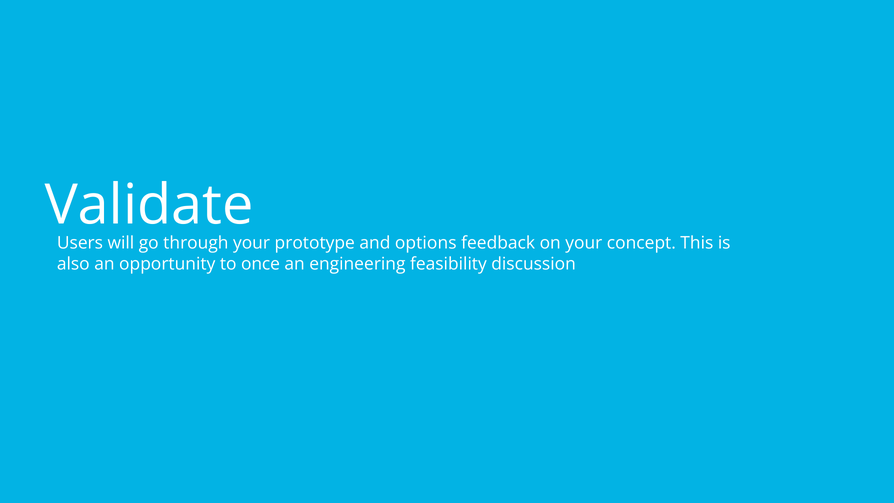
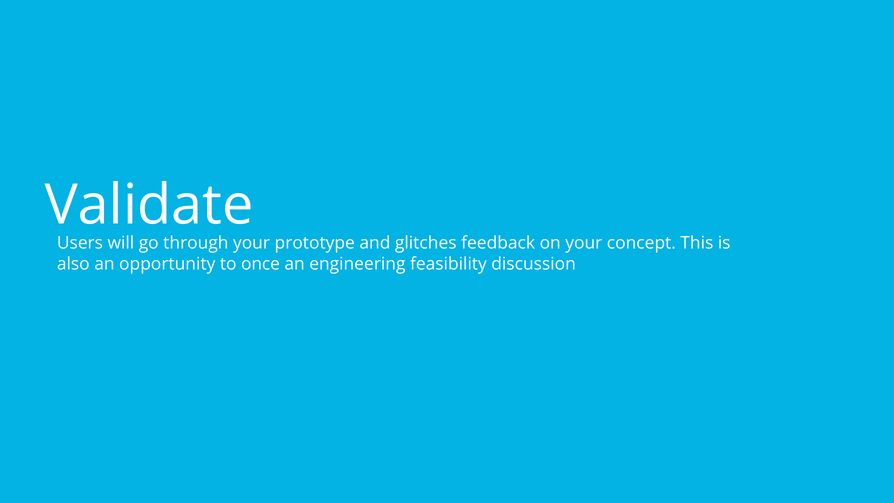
options: options -> glitches (426, 243)
